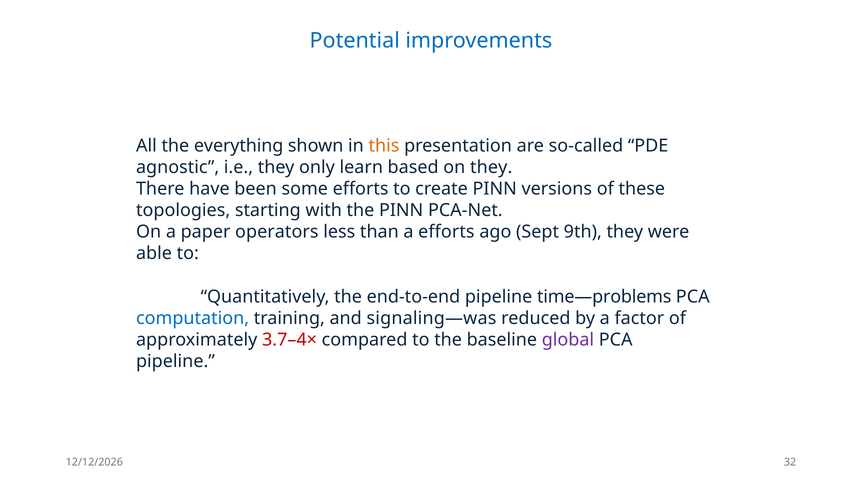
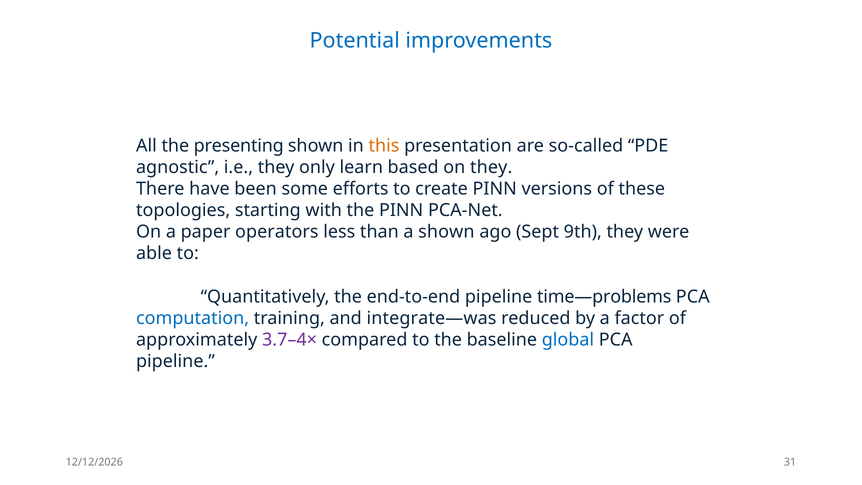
everything: everything -> presenting (239, 146)
a efforts: efforts -> shown (446, 232)
signaling—was: signaling—was -> integrate—was (431, 318)
3.7–4× colour: red -> purple (290, 340)
global colour: purple -> blue (568, 340)
32: 32 -> 31 (790, 462)
